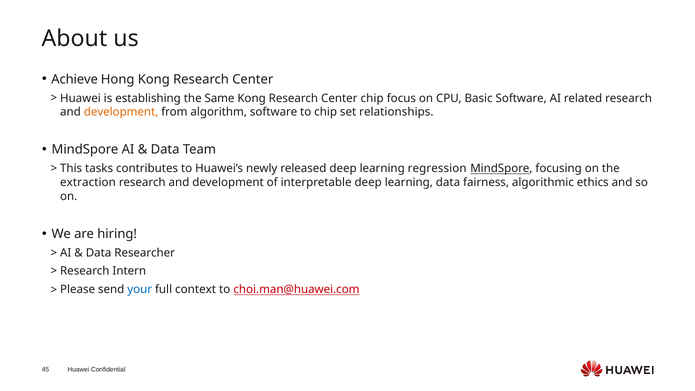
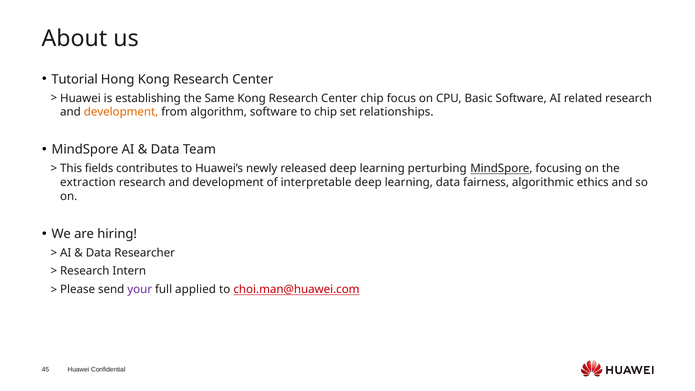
Achieve: Achieve -> Tutorial (75, 79)
tasks: tasks -> fields (99, 169)
regression: regression -> perturbing (437, 169)
your colour: blue -> purple (140, 289)
context: context -> applied (196, 289)
